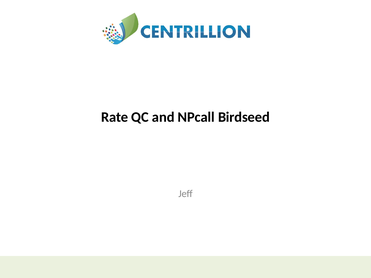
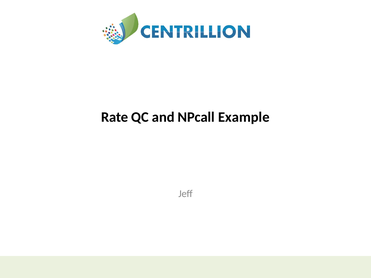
Birdseed: Birdseed -> Example (244, 117)
